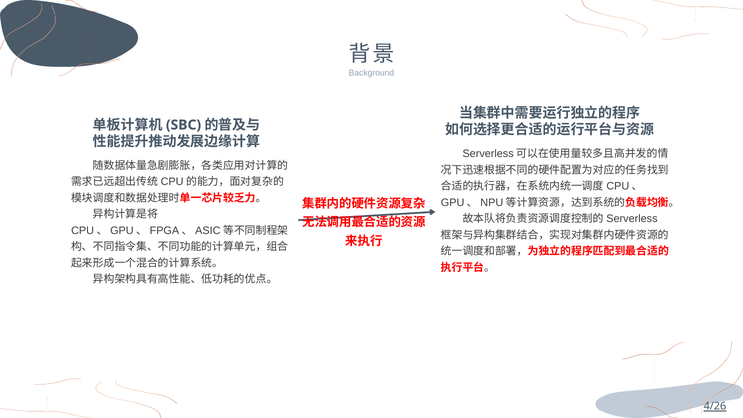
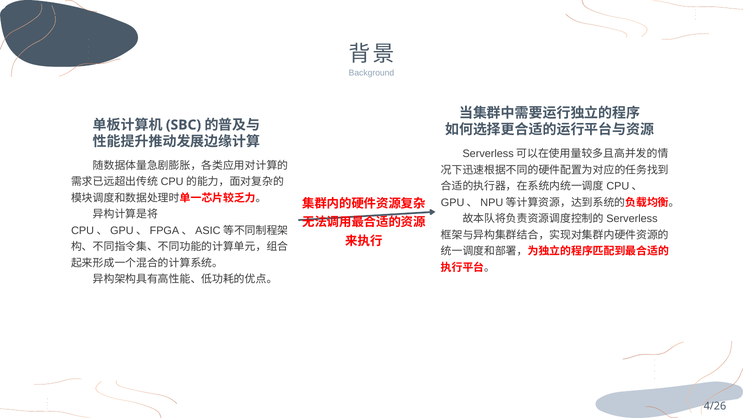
4/26 underline: present -> none (715, 406)
